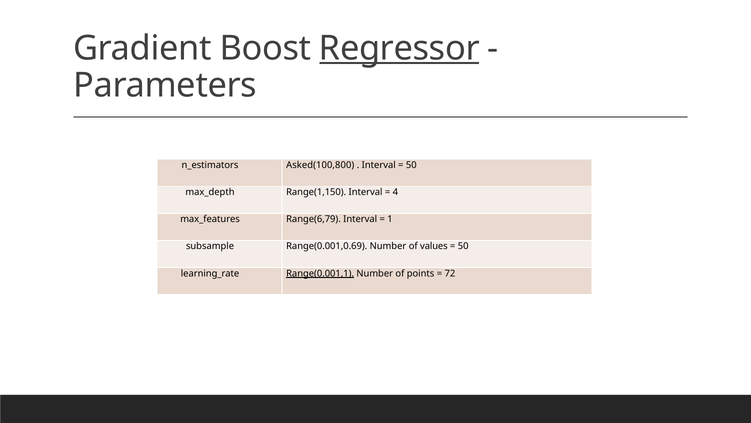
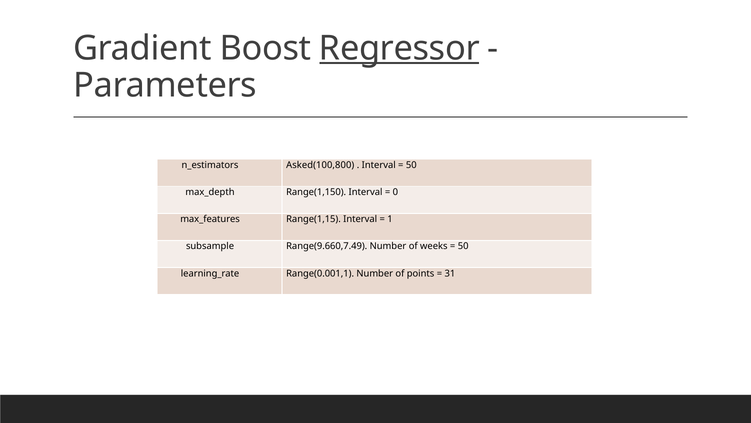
4: 4 -> 0 (395, 192)
Range(6,79: Range(6,79 -> Range(1,15 (313, 219)
Range(0.001,0.69: Range(0.001,0.69 -> Range(9.660,7.49 (327, 246)
values: values -> weeks (434, 246)
Range(0.001,1 underline: present -> none (320, 273)
72: 72 -> 31 (450, 273)
